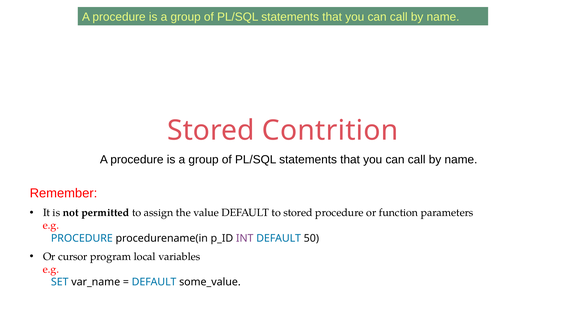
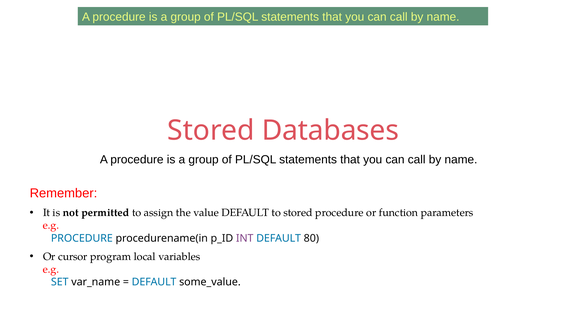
Contrition: Contrition -> Databases (330, 131)
50: 50 -> 80 (311, 238)
